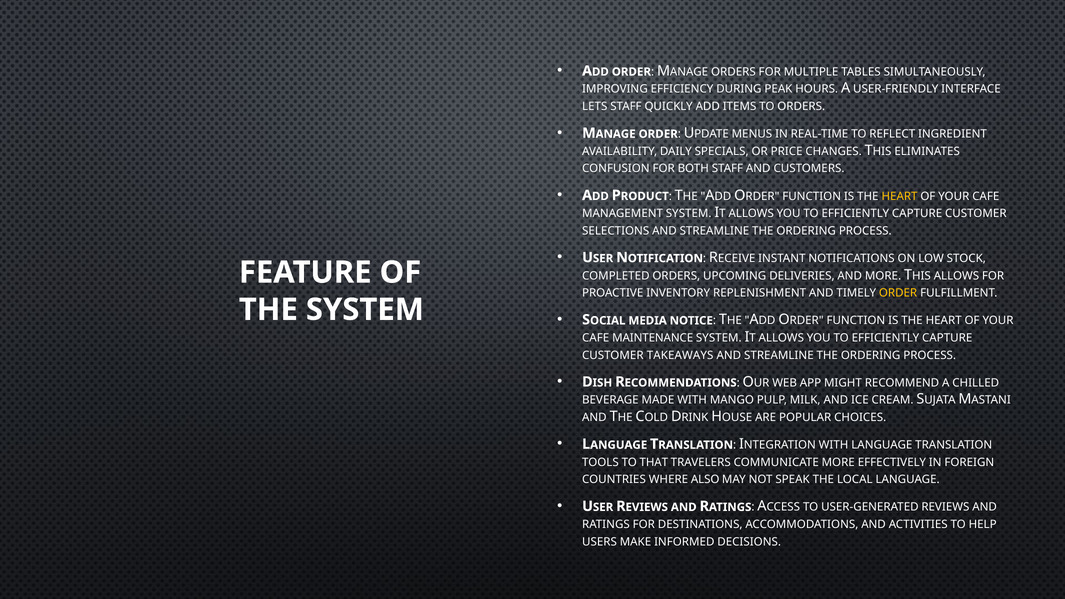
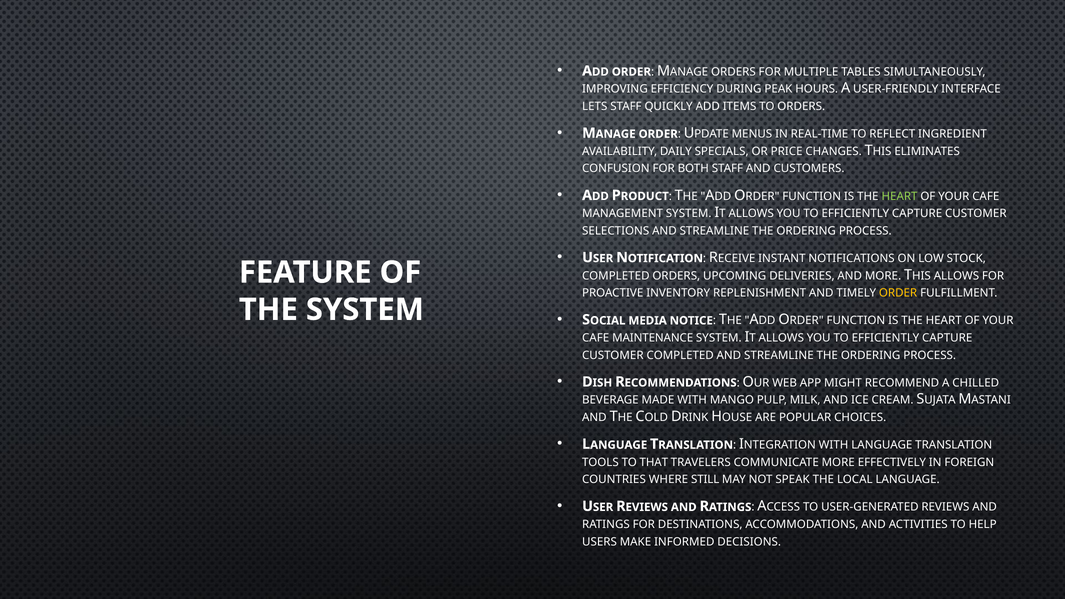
HEART colour: yellow -> light green (900, 196)
CUSTOMER TAKEAWAYS: TAKEAWAYS -> COMPLETED (680, 355)
ALSO: ALSO -> STILL (705, 480)
